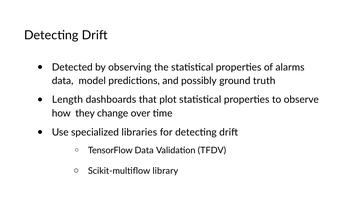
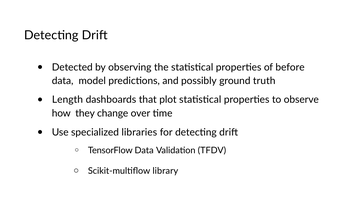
alarms: alarms -> before (290, 67)
